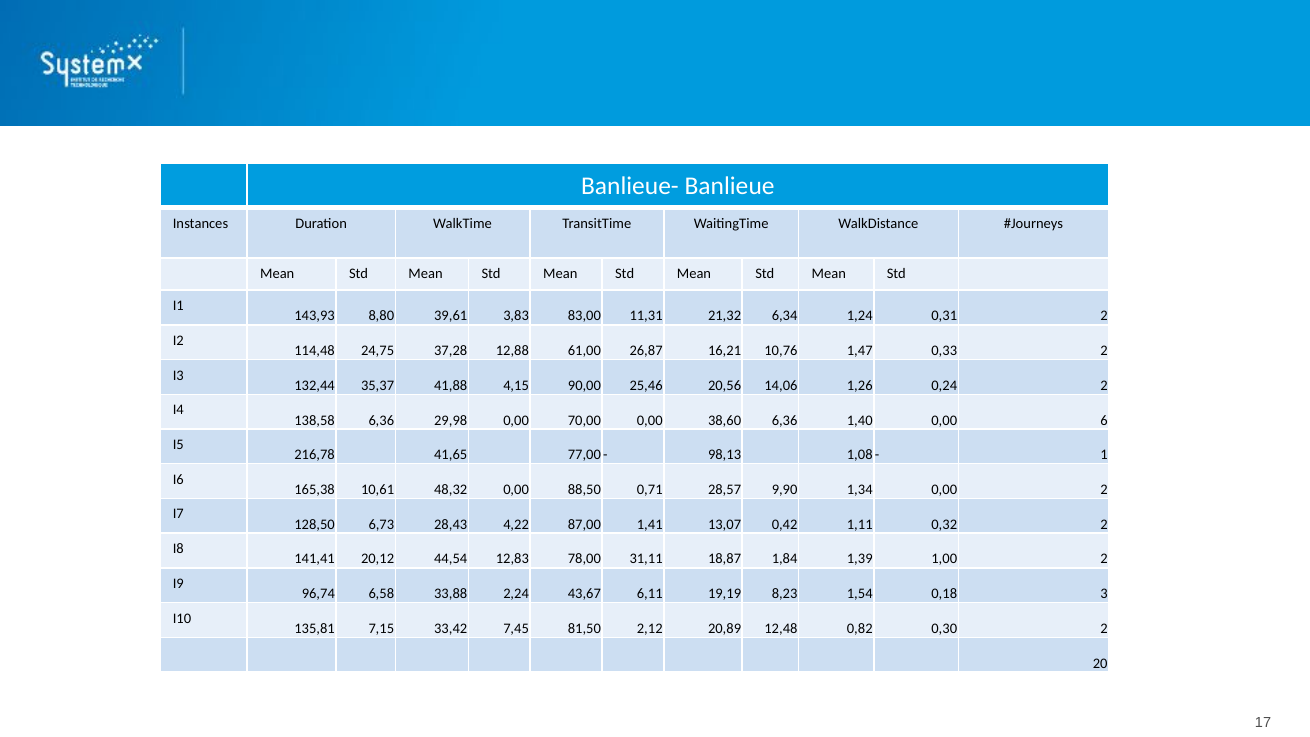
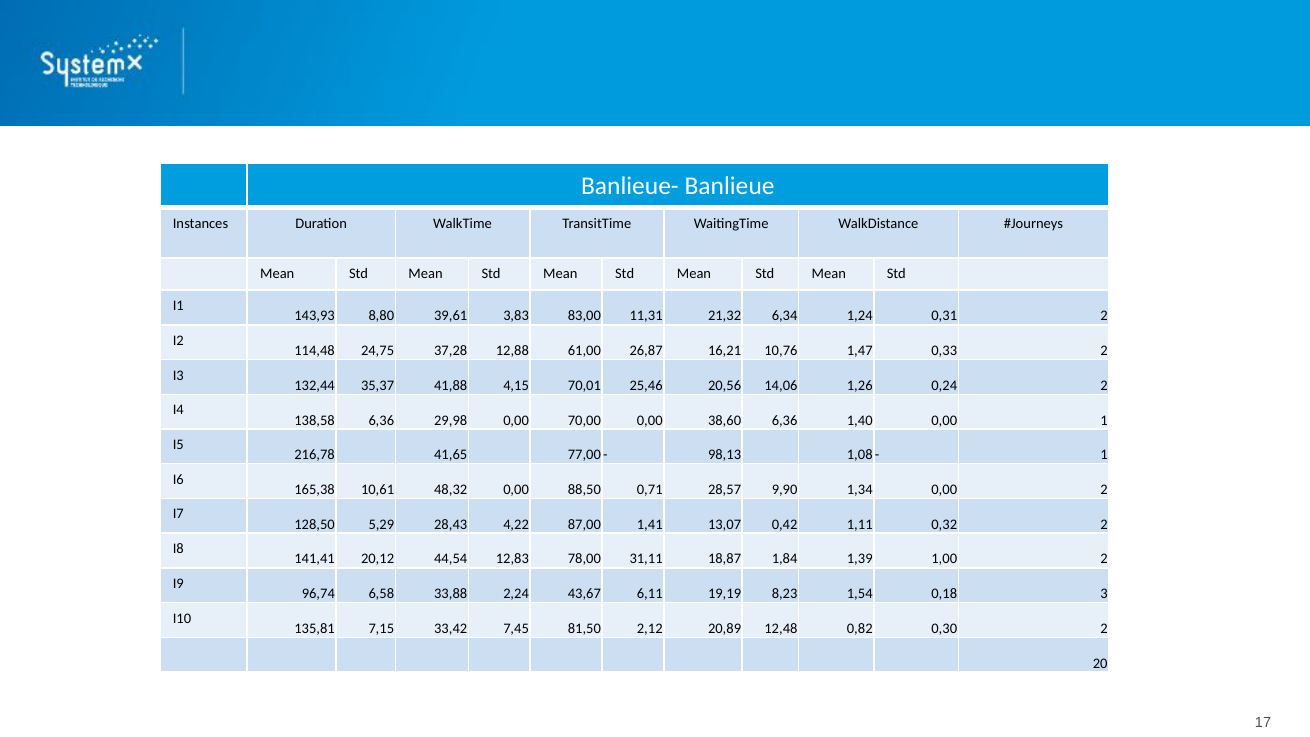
90,00: 90,00 -> 70,01 (584, 386)
0,00 6: 6 -> 1 (1104, 420)
6,73: 6,73 -> 5,29 (381, 524)
